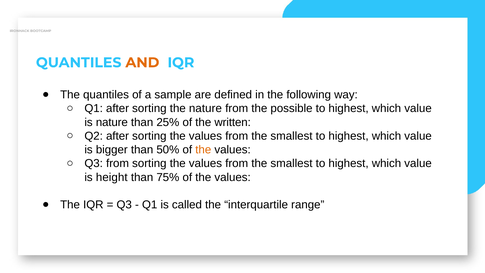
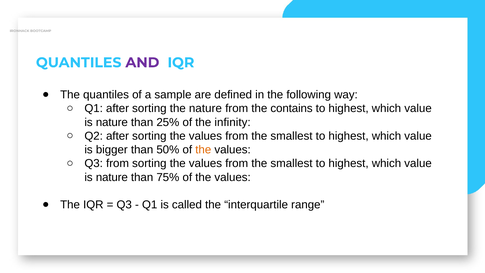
AND colour: orange -> purple (142, 63)
possible: possible -> contains (292, 108)
written: written -> infinity (233, 122)
height: height -> nature (112, 177)
